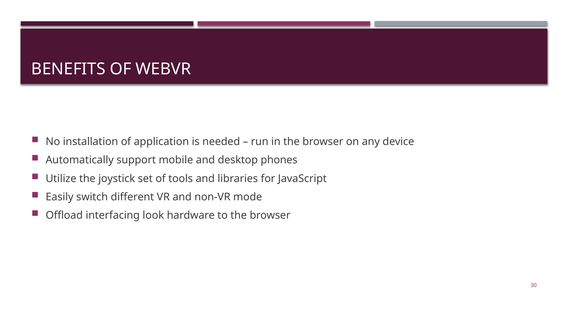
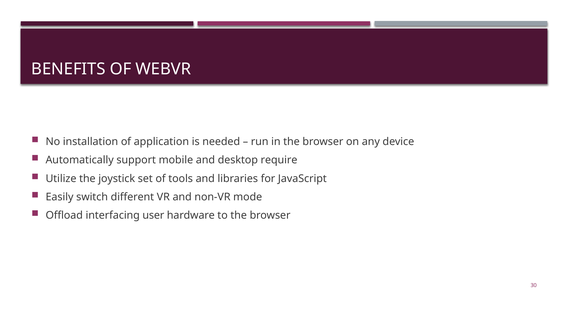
phones: phones -> require (279, 160)
look: look -> user (153, 216)
